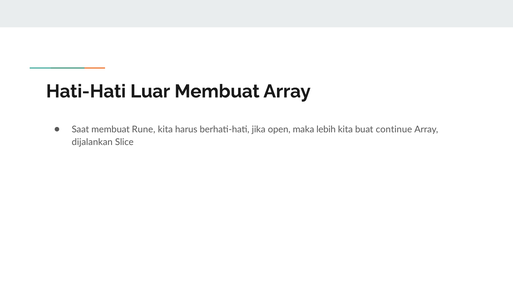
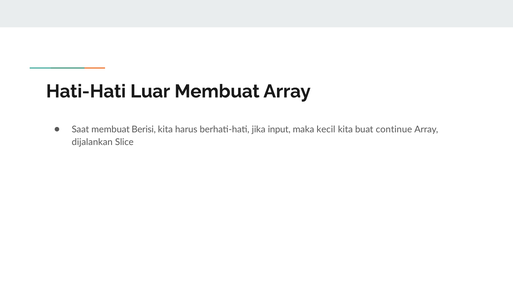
Rune: Rune -> Berisi (144, 130)
open: open -> input (279, 130)
lebih: lebih -> kecil (326, 130)
